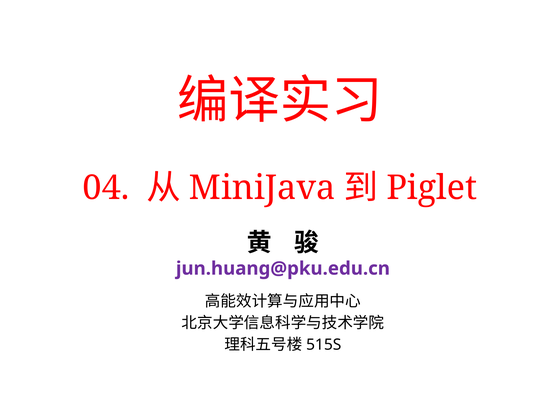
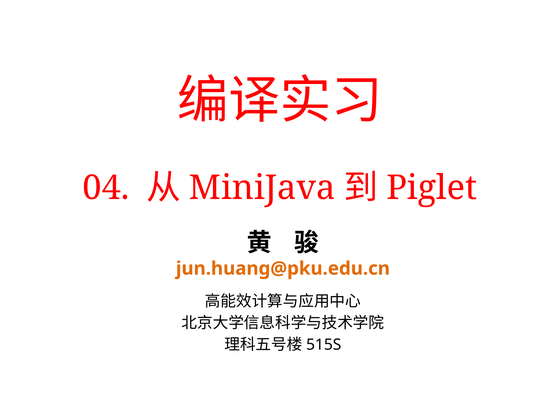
jun.huang@pku.edu.cn colour: purple -> orange (283, 269)
